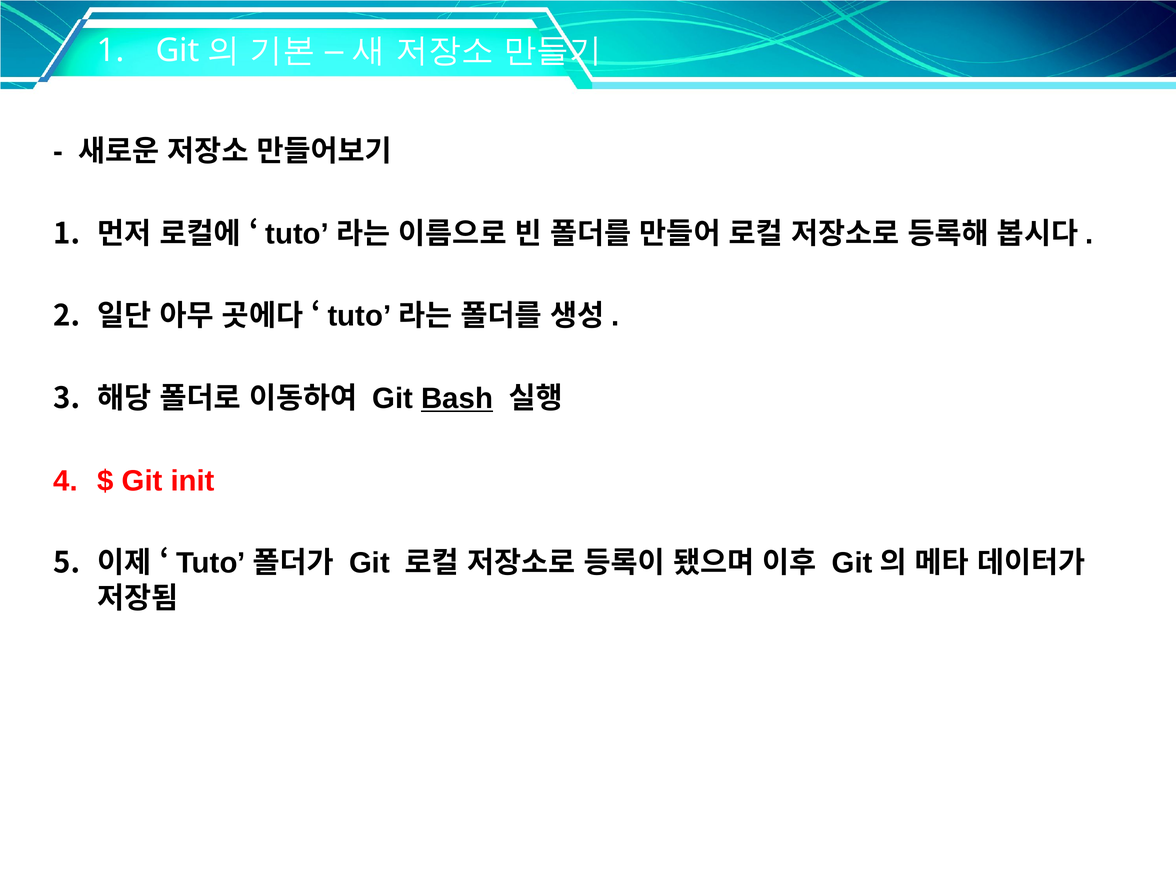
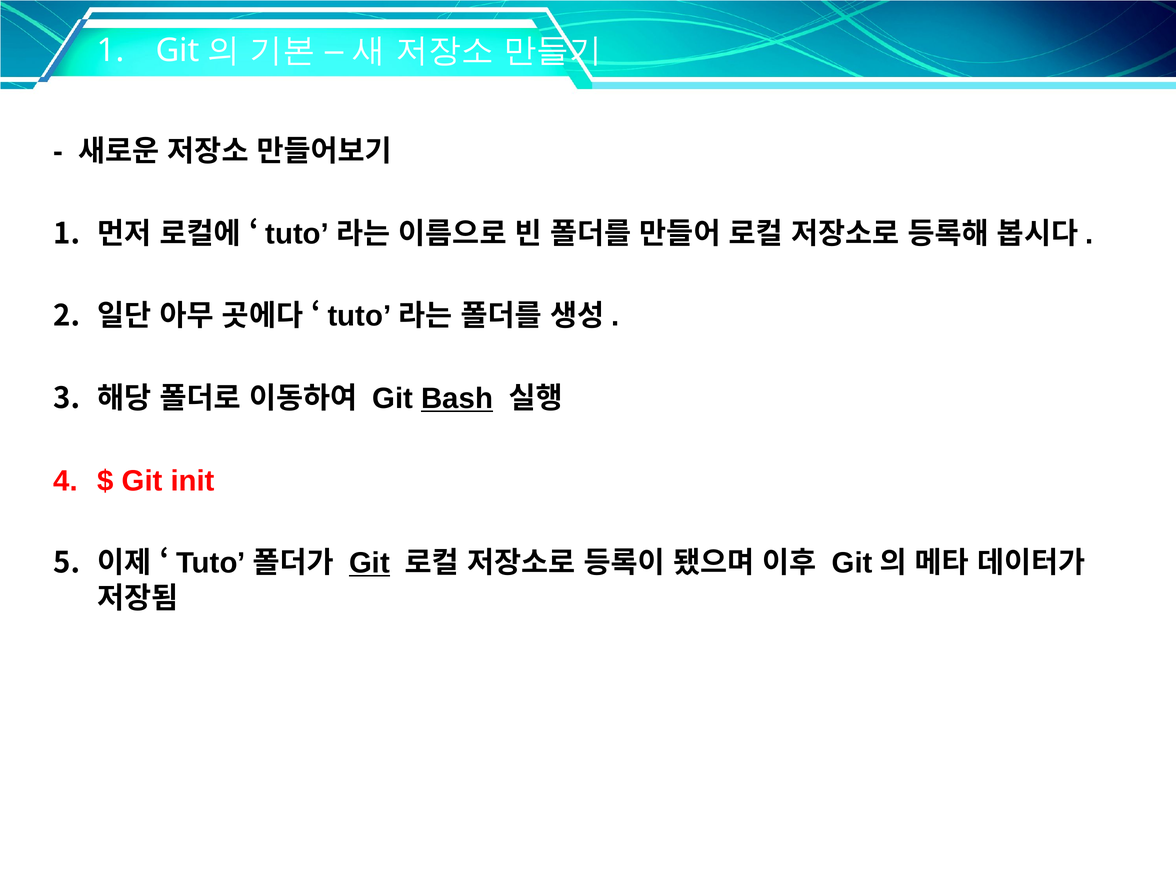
Git underline: none -> present (369, 563)
